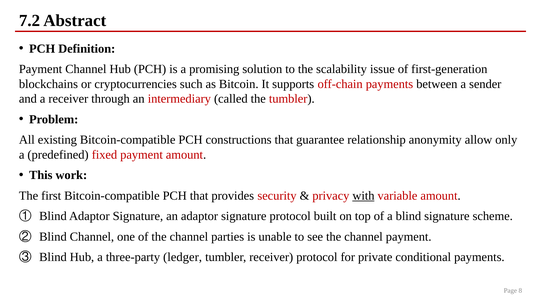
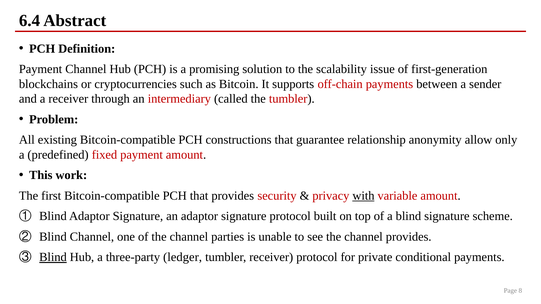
7.2: 7.2 -> 6.4 (30, 20)
channel payment: payment -> provides (409, 237)
Blind underline: none -> present (53, 257)
